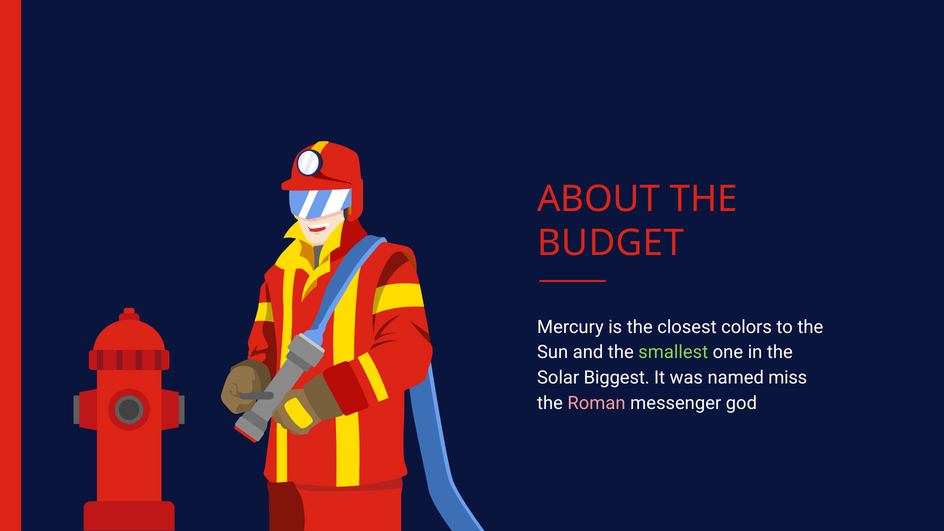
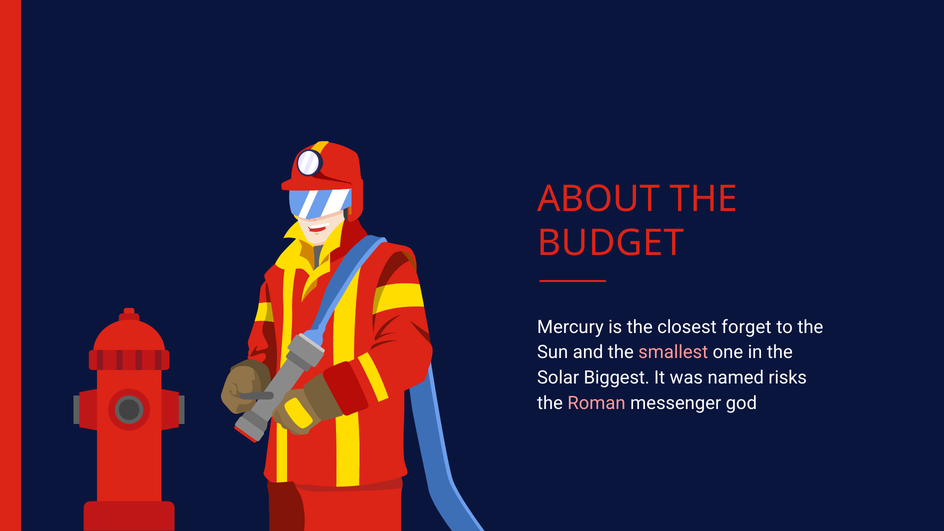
colors: colors -> forget (746, 327)
smallest colour: light green -> pink (673, 352)
miss: miss -> risks (788, 378)
